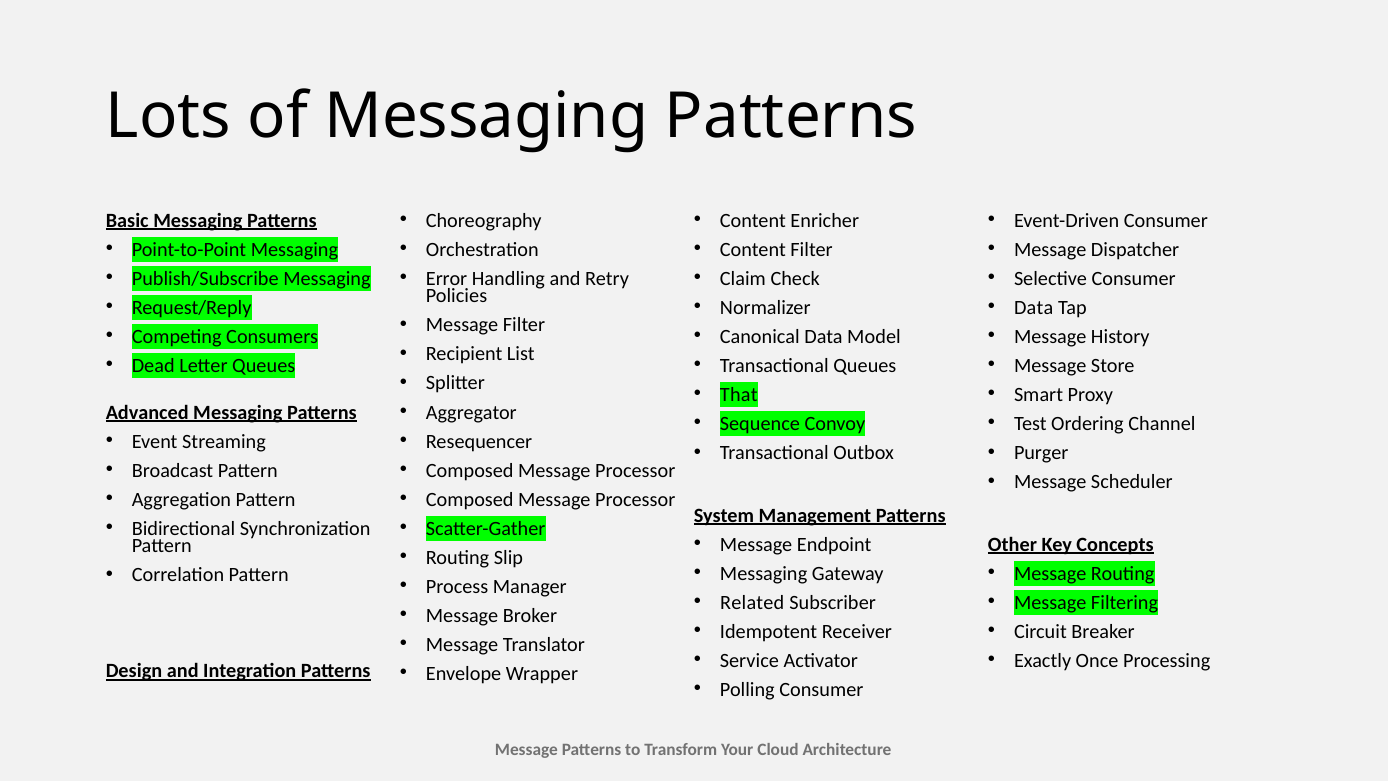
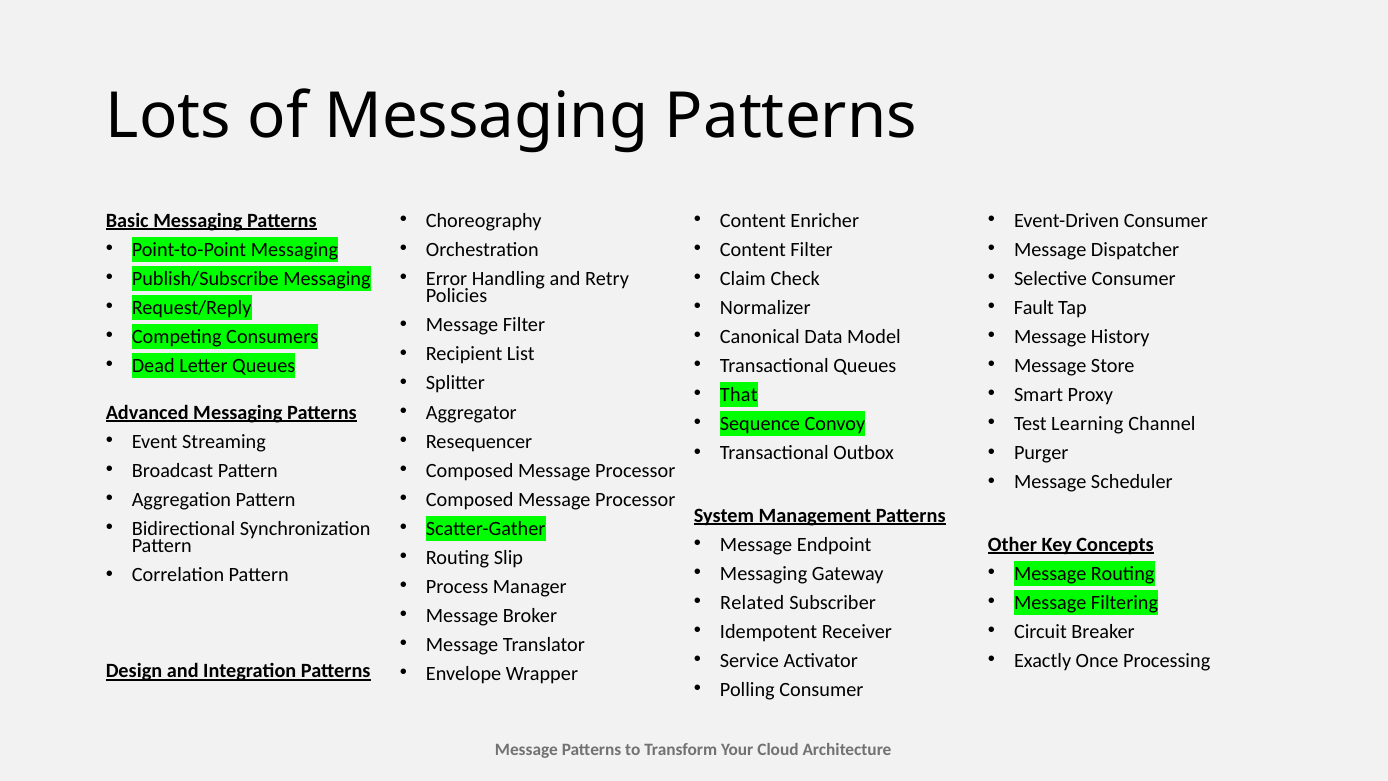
Data: Data -> Fault (1034, 308)
Ordering: Ordering -> Learning (1087, 424)
